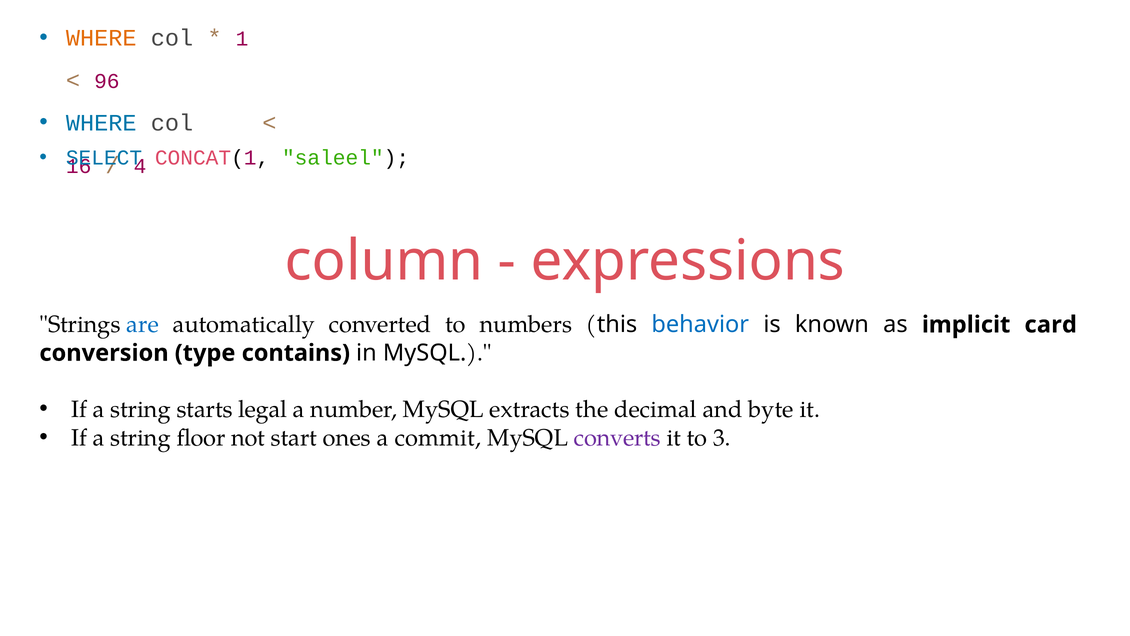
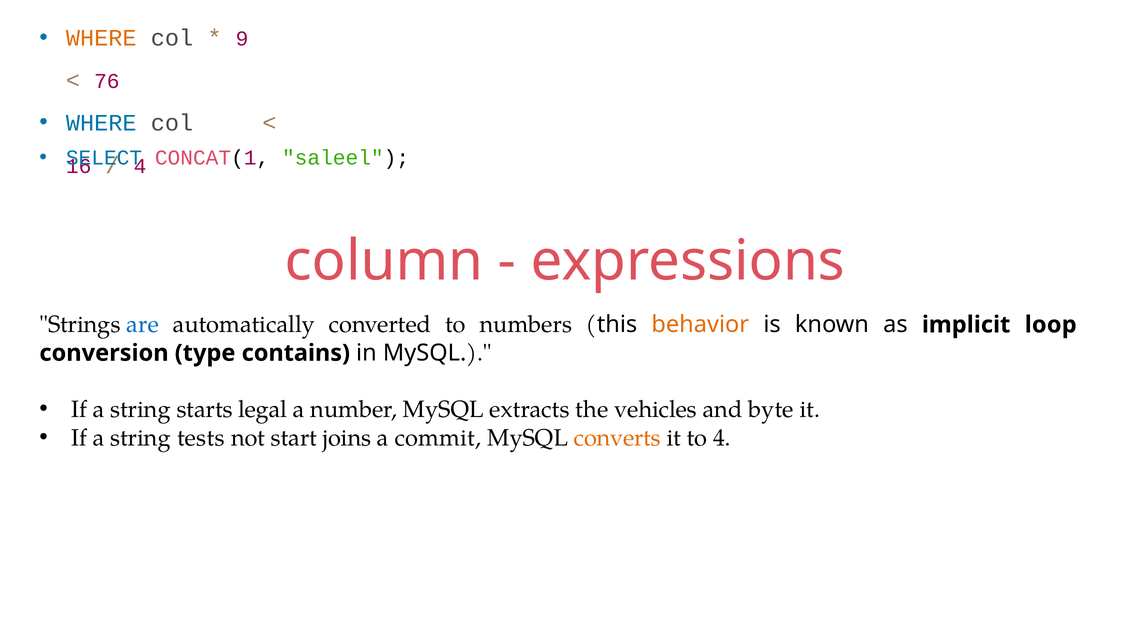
1: 1 -> 9 (242, 39)
96: 96 -> 76 (107, 81)
behavior colour: blue -> orange (700, 325)
card: card -> loop (1051, 325)
decimal: decimal -> vehicles (656, 409)
floor: floor -> tests (201, 438)
ones: ones -> joins (347, 438)
converts colour: purple -> orange (617, 438)
to 3: 3 -> 4 (722, 438)
